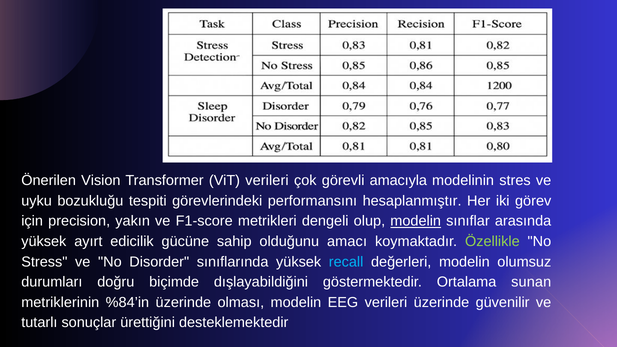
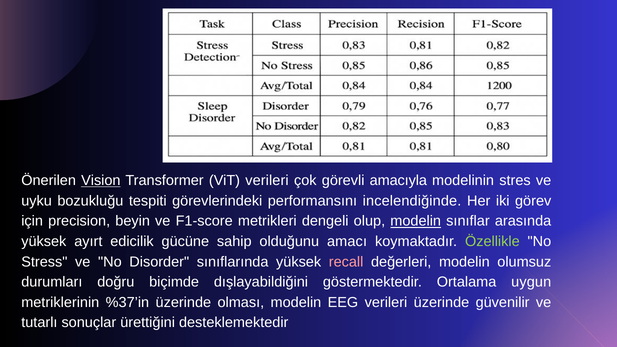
Vision underline: none -> present (101, 180)
hesaplanmıştır: hesaplanmıştır -> incelendiğinde (412, 201)
yakın: yakın -> beyin (133, 221)
recall colour: light blue -> pink (346, 262)
sunan: sunan -> uygun (531, 282)
%84’in: %84’in -> %37’in (127, 302)
